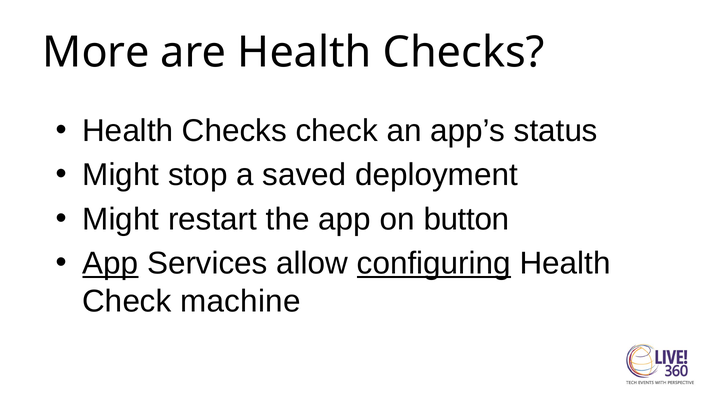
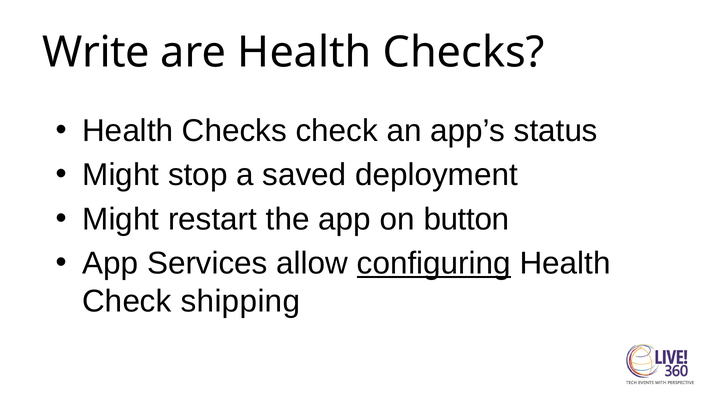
More: More -> Write (96, 52)
App underline: present -> none (110, 263)
machine: machine -> shipping (240, 301)
